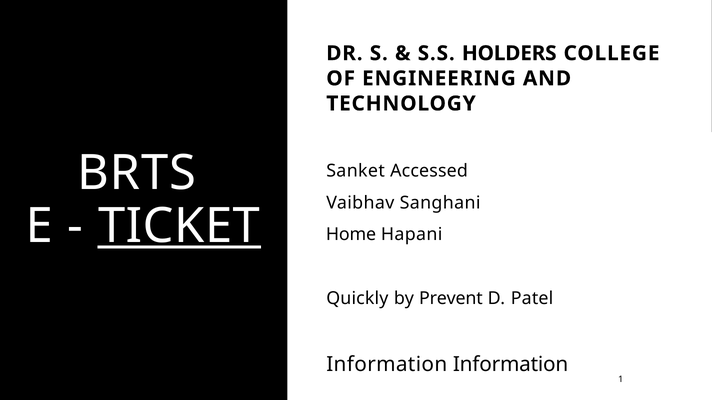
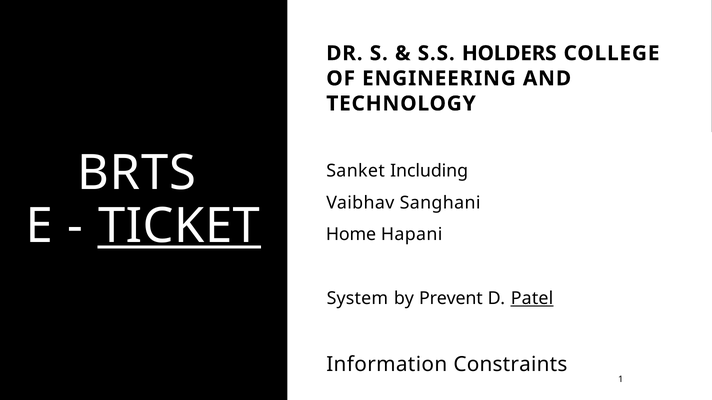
Accessed: Accessed -> Including (429, 171)
Quickly: Quickly -> System (357, 299)
Patel underline: none -> present (532, 299)
Information Information: Information -> Constraints (510, 365)
